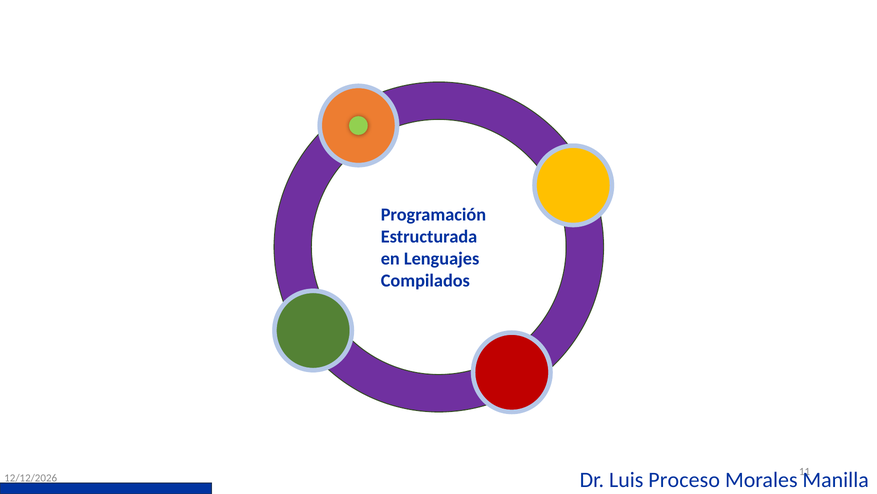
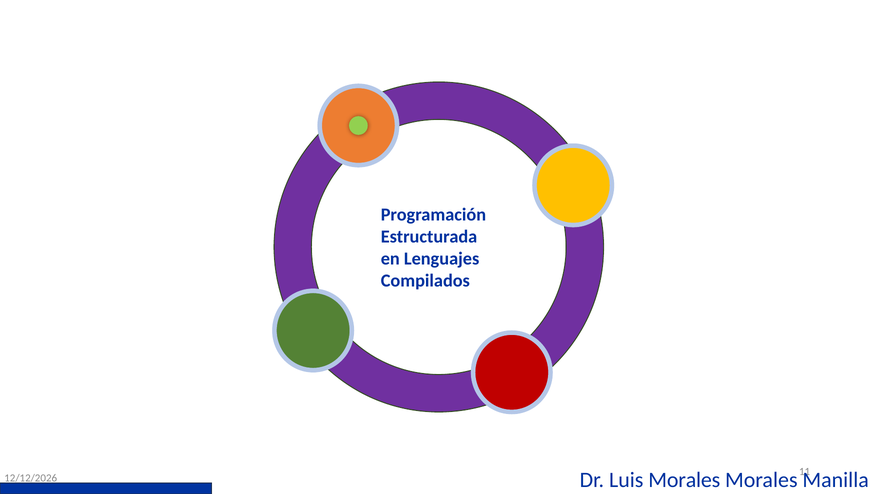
Luis Proceso: Proceso -> Morales (684, 479)
